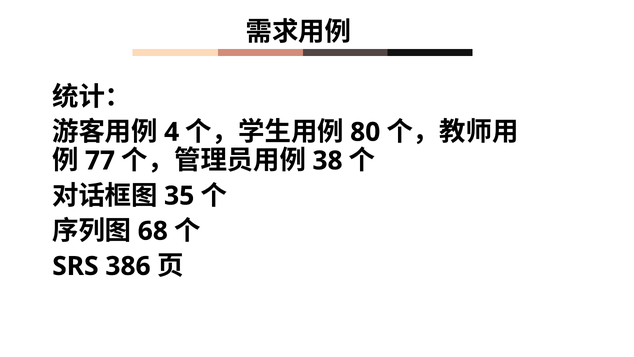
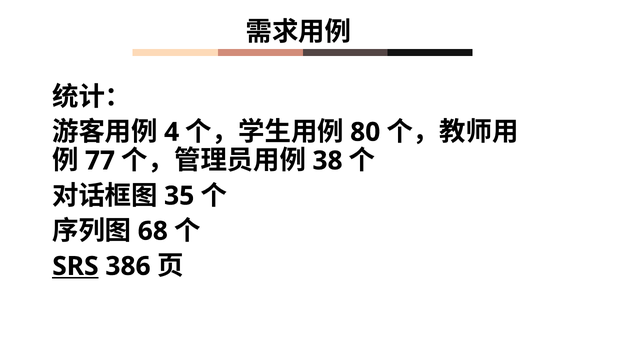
SRS underline: none -> present (75, 266)
